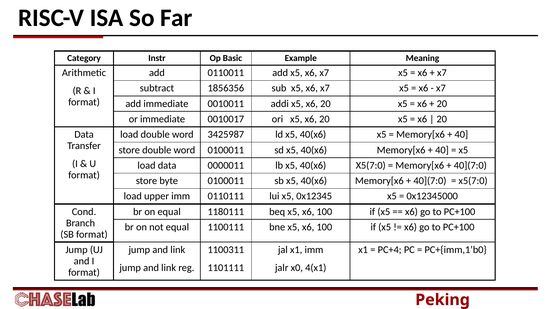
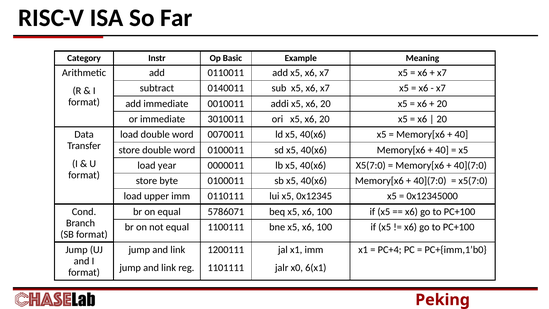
1856356: 1856356 -> 0140011 (226, 88)
0010017: 0010017 -> 3010011 (226, 119)
3425987: 3425987 -> 0070011 (226, 134)
load data: data -> year (167, 165)
1180111: 1180111 -> 5786071 (226, 212)
1100311: 1100311 -> 1200111 (226, 250)
4(x1: 4(x1 -> 6(x1 (316, 268)
